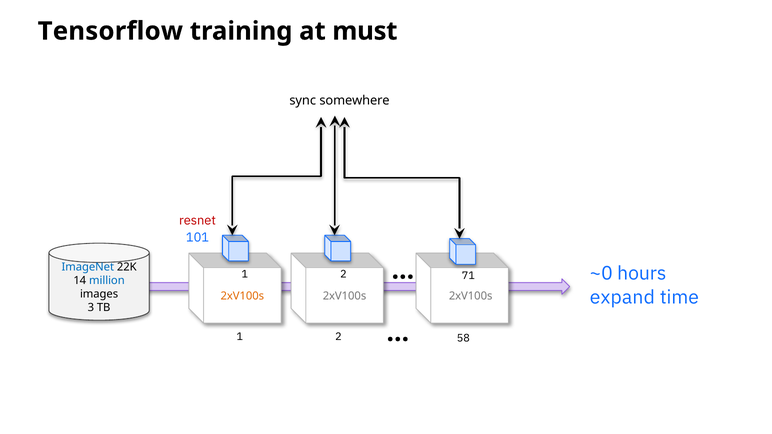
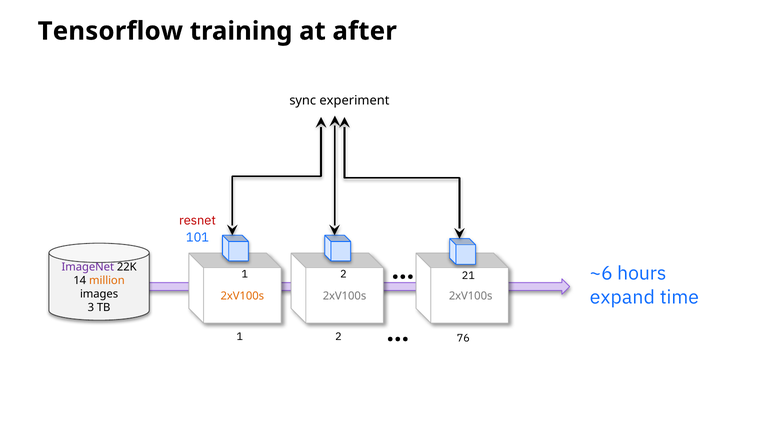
must: must -> after (365, 31)
somewhere: somewhere -> experiment (354, 101)
ImageNet colour: blue -> purple (88, 267)
~0: ~0 -> ~6 (601, 274)
71: 71 -> 21 (468, 276)
million colour: blue -> orange (107, 281)
58: 58 -> 76 (463, 338)
